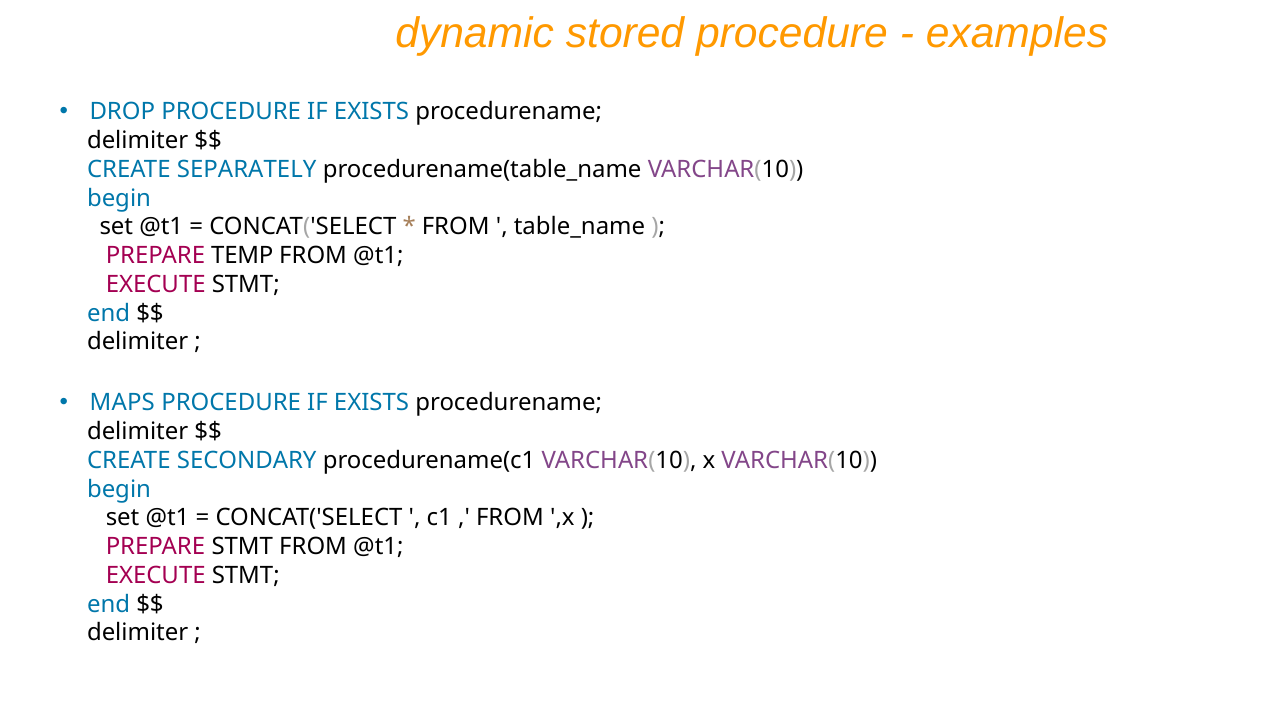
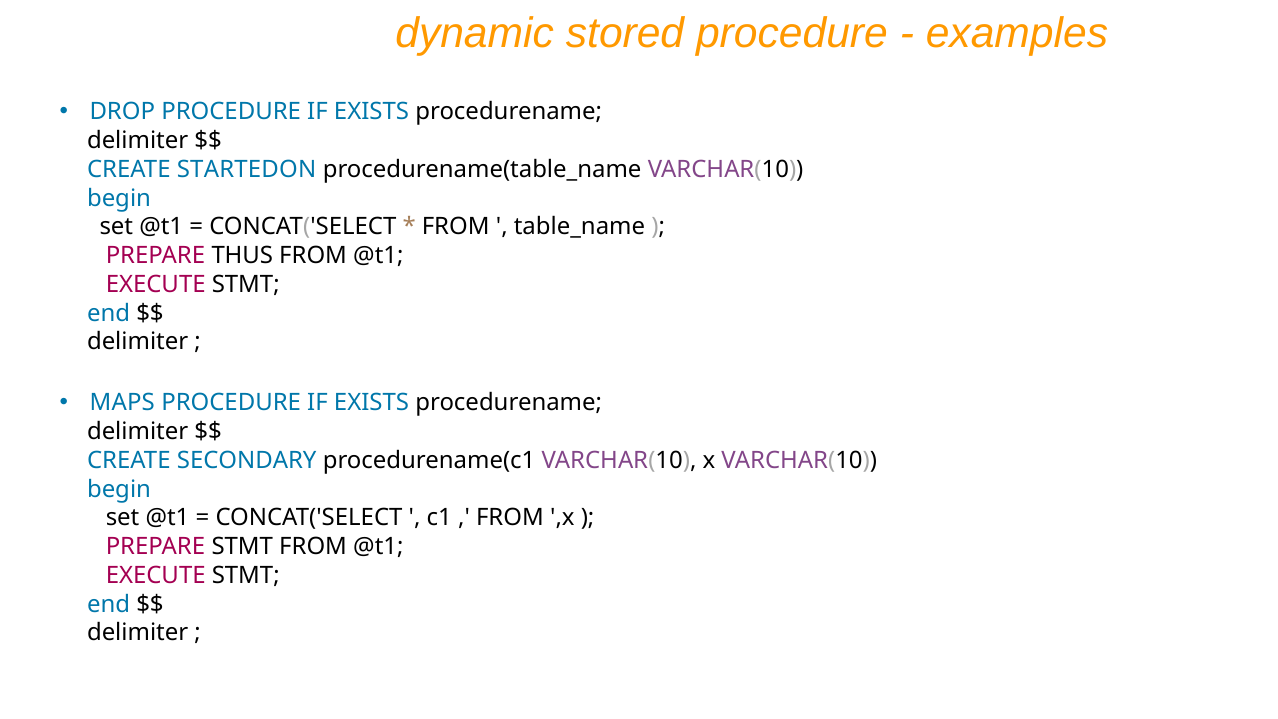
SEPARATELY: SEPARATELY -> STARTEDON (247, 169)
TEMP: TEMP -> THUS (242, 256)
